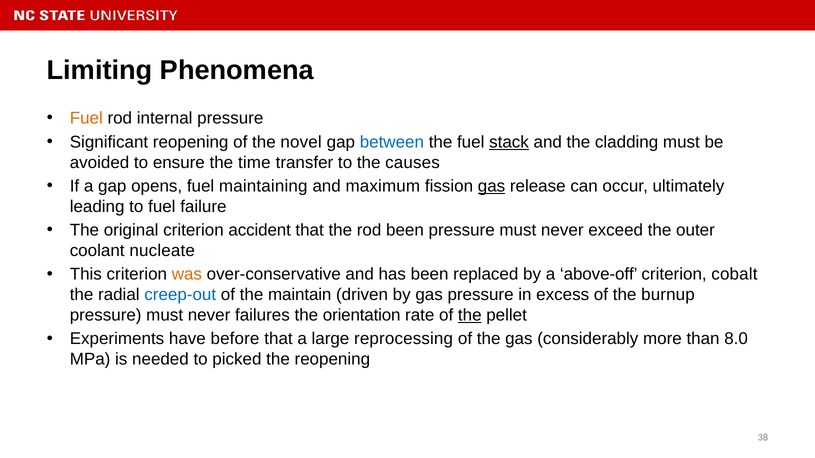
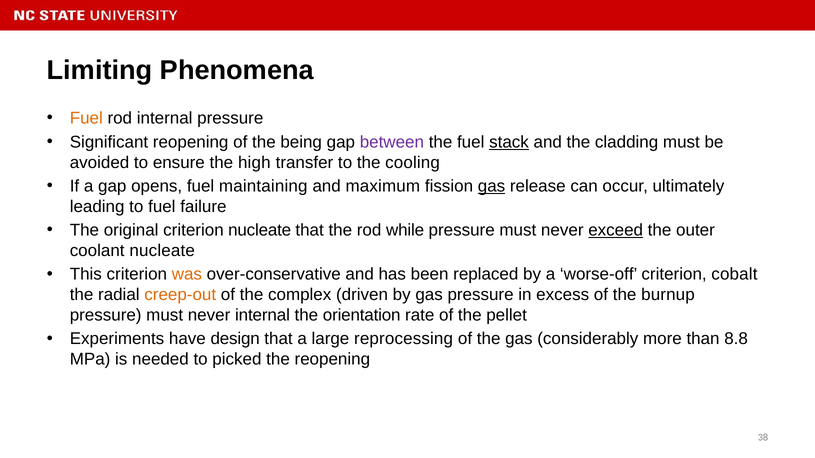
novel: novel -> being (301, 142)
between colour: blue -> purple (392, 142)
time: time -> high (254, 163)
causes: causes -> cooling (413, 163)
criterion accident: accident -> nucleate (260, 230)
rod been: been -> while (405, 230)
exceed underline: none -> present (616, 230)
above-off: above-off -> worse-off (599, 275)
creep-out colour: blue -> orange (180, 295)
maintain: maintain -> complex (300, 295)
never failures: failures -> internal (262, 315)
the underline: present -> none (470, 315)
before: before -> design (235, 339)
8.0: 8.0 -> 8.8 (736, 339)
